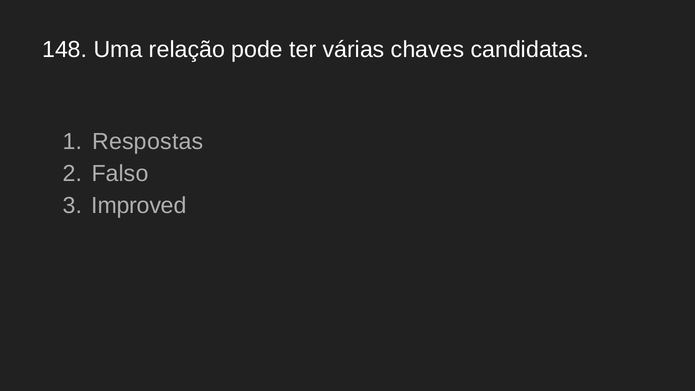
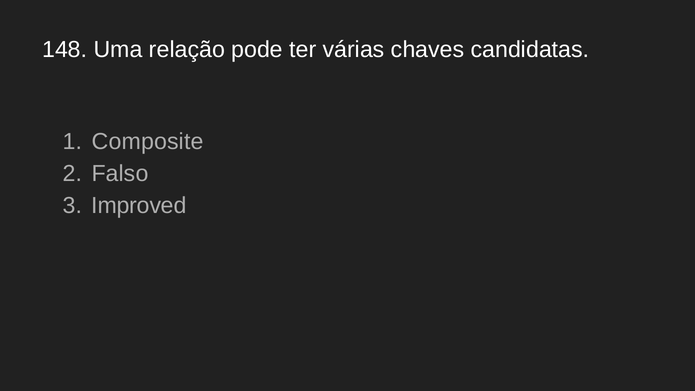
Respostas: Respostas -> Composite (148, 142)
